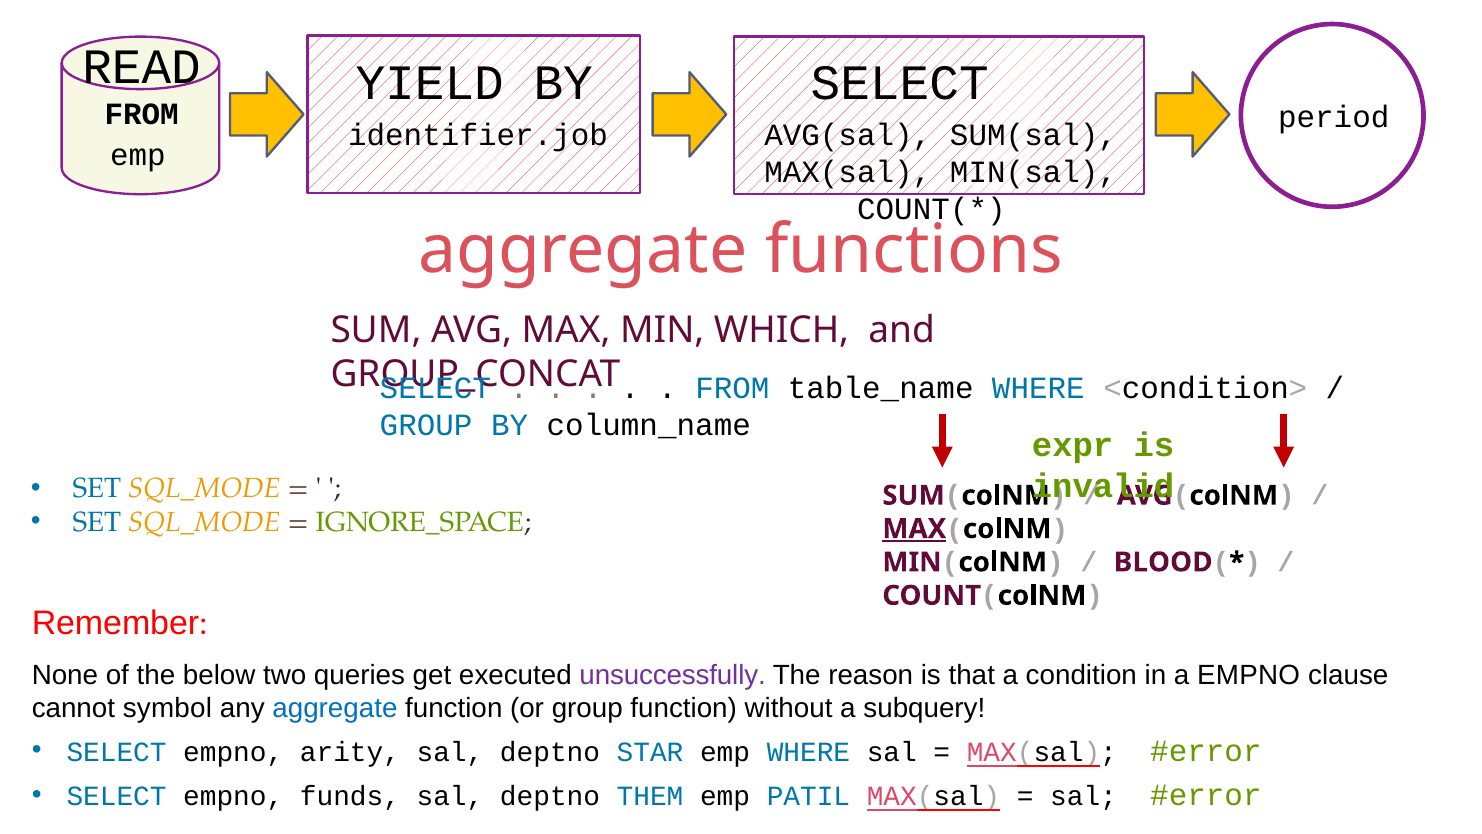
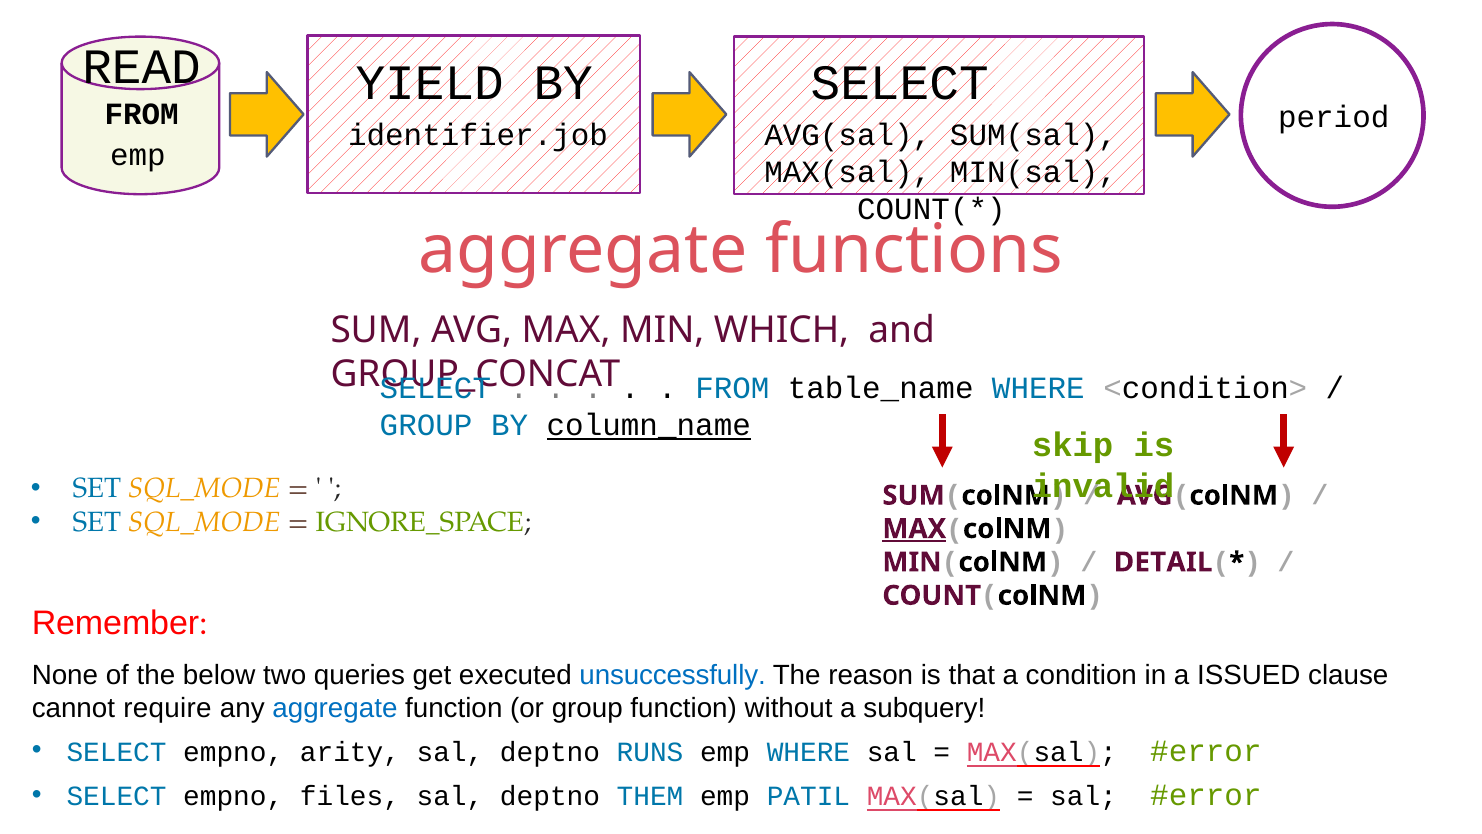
column_name underline: none -> present (649, 425)
expr: expr -> skip (1073, 445)
BLOOD: BLOOD -> DETAIL (1163, 562)
unsuccessfully colour: purple -> blue (673, 675)
a EMPNO: EMPNO -> ISSUED (1249, 675)
symbol: symbol -> require (167, 708)
STAR: STAR -> RUNS (650, 752)
funds: funds -> files (350, 796)
